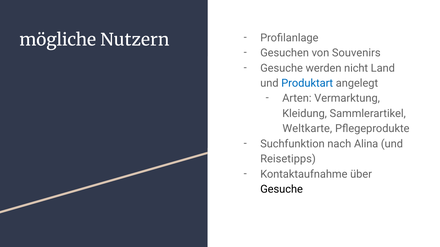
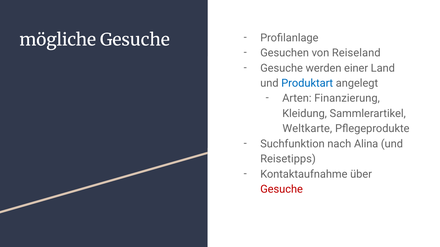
mögliche Nutzern: Nutzern -> Gesuche (135, 40)
Souvenirs: Souvenirs -> Reiseland (356, 53)
nicht: nicht -> einer (356, 68)
Vermarktung: Vermarktung -> Finanzierung (347, 99)
Gesuche colour: black -> red (282, 190)
